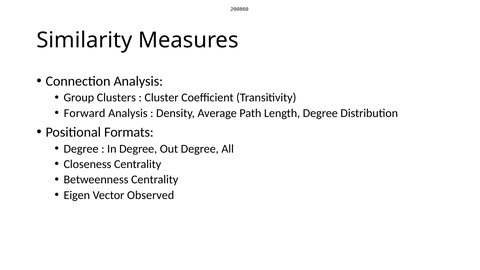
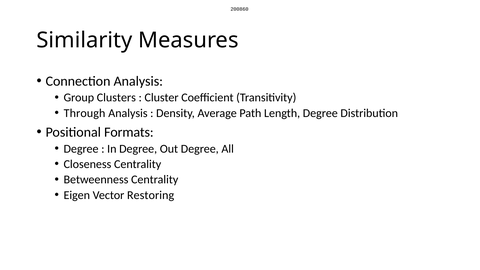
Forward: Forward -> Through (85, 113)
Observed: Observed -> Restoring (151, 195)
